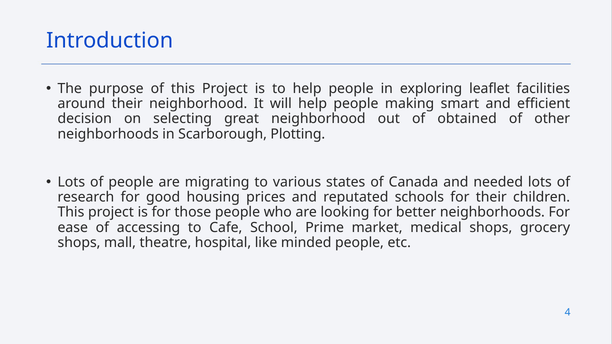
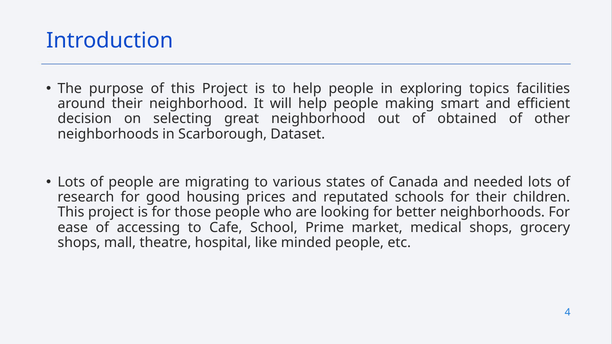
leaflet: leaflet -> topics (489, 89)
Plotting: Plotting -> Dataset (298, 134)
